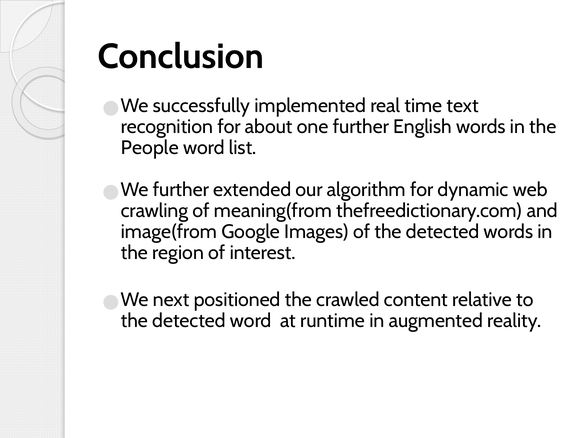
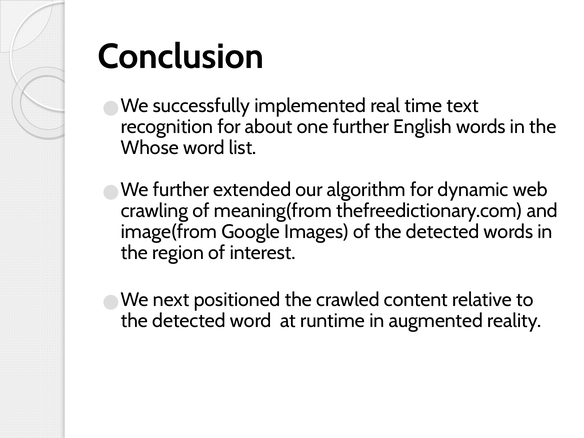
People: People -> Whose (150, 148)
